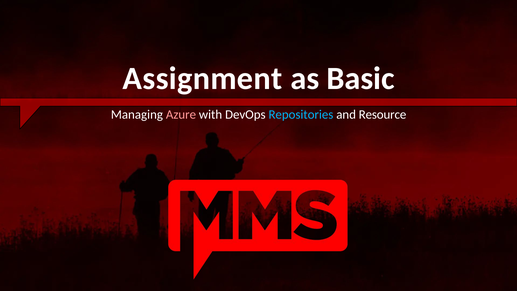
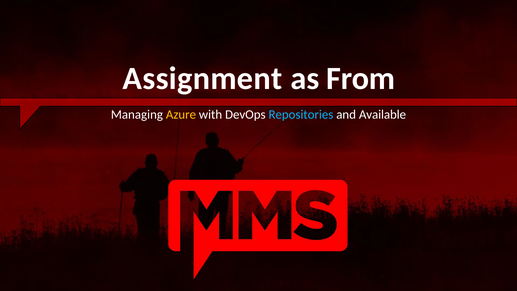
Basic: Basic -> From (361, 78)
Azure colour: pink -> yellow (181, 114)
Resource: Resource -> Available (382, 114)
